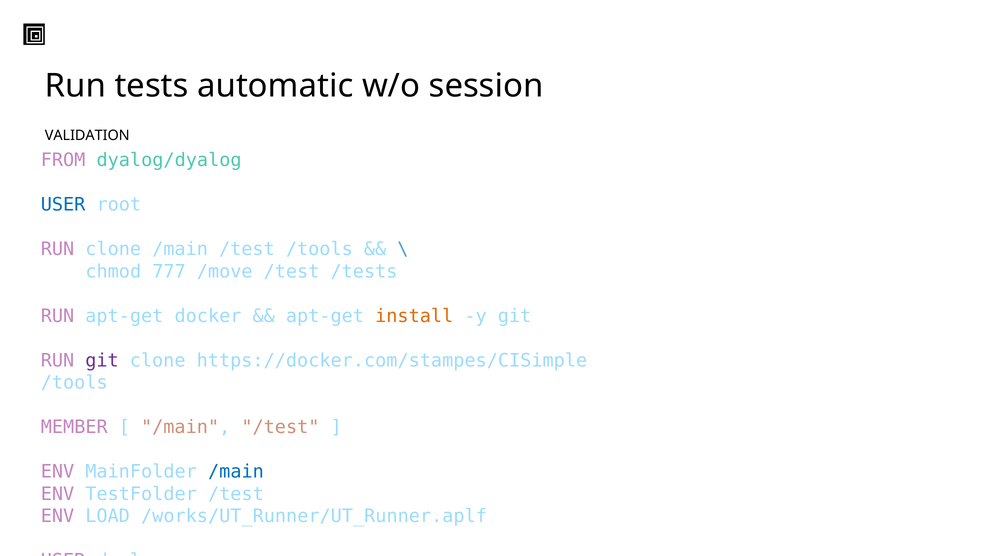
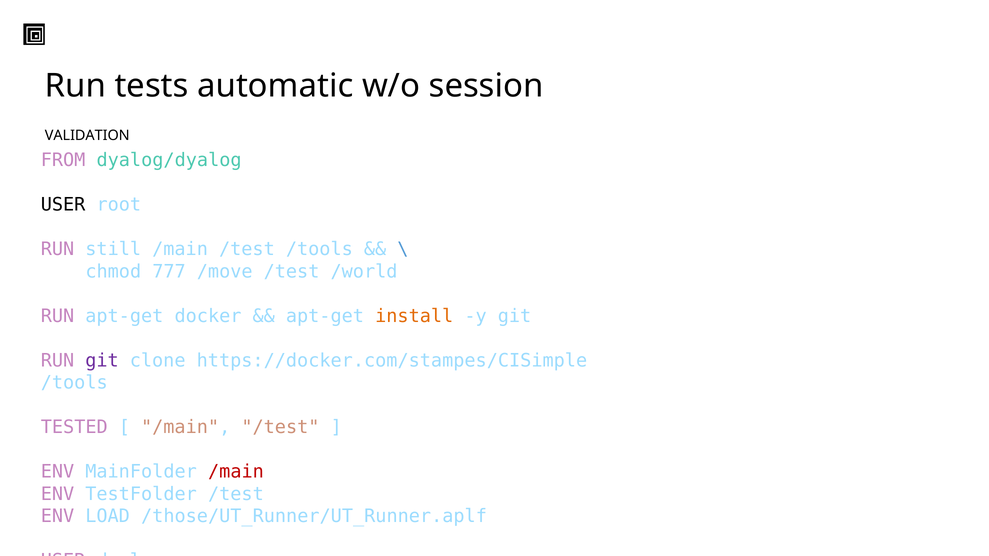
USER colour: blue -> black (63, 205)
RUN clone: clone -> still (113, 249)
/tests: /tests -> /world (364, 272)
MEMBER: MEMBER -> TESTED (74, 427)
/main colour: blue -> red (236, 472)
/works/UT_Runner/UT_Runner.aplf: /works/UT_Runner/UT_Runner.aplf -> /those/UT_Runner/UT_Runner.aplf (314, 516)
